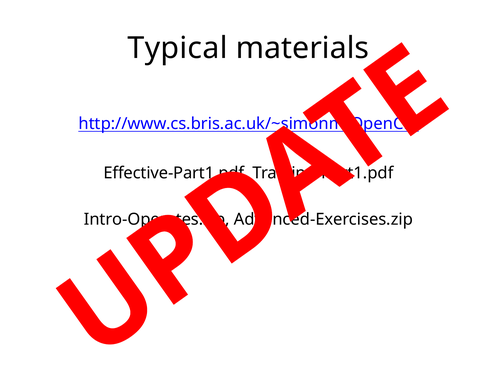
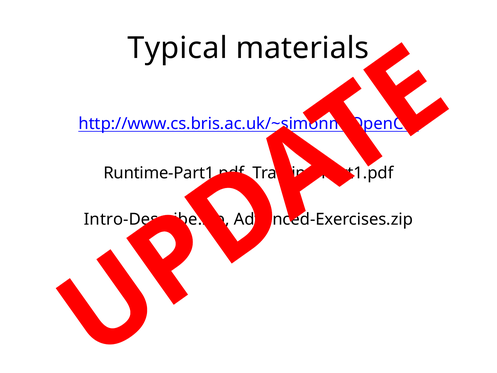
Effective-Part1.pdf: Effective-Part1.pdf -> Runtime-Part1.pdf (176, 173)
Intro-Operates.zip: Intro-Operates.zip -> Intro-Describe.zip (157, 219)
